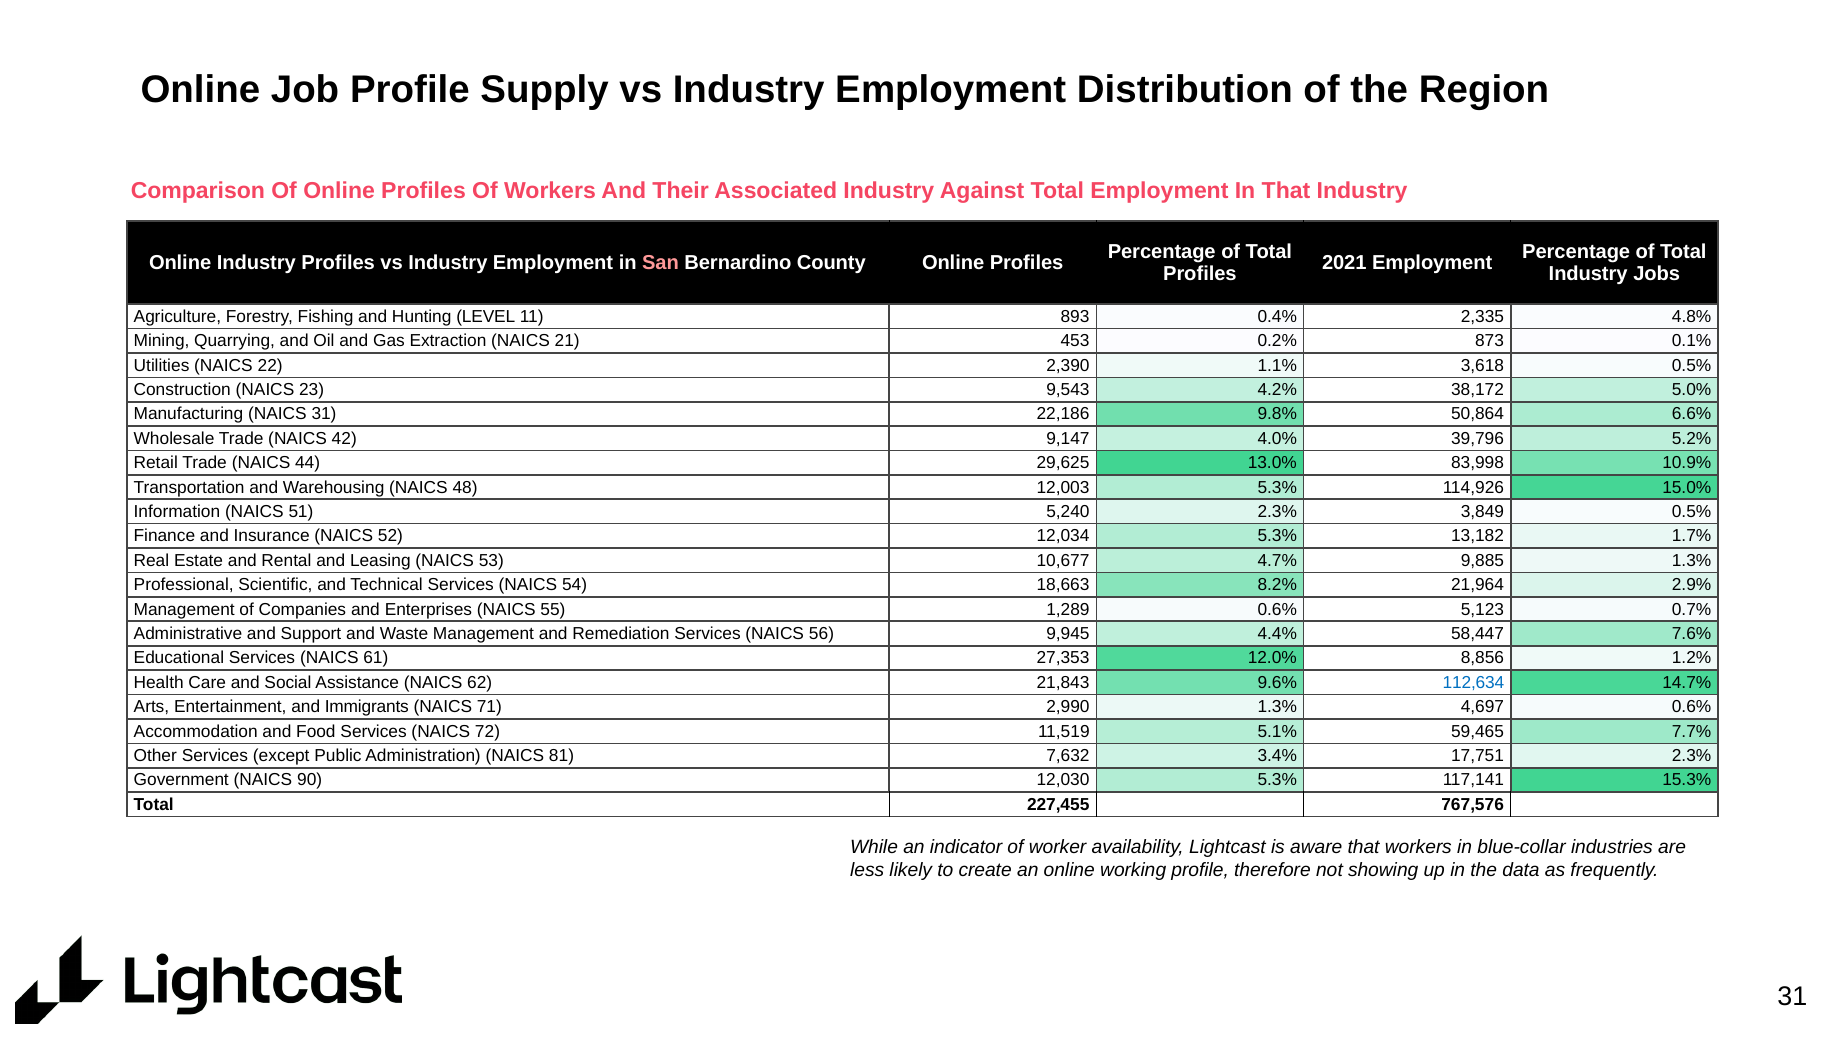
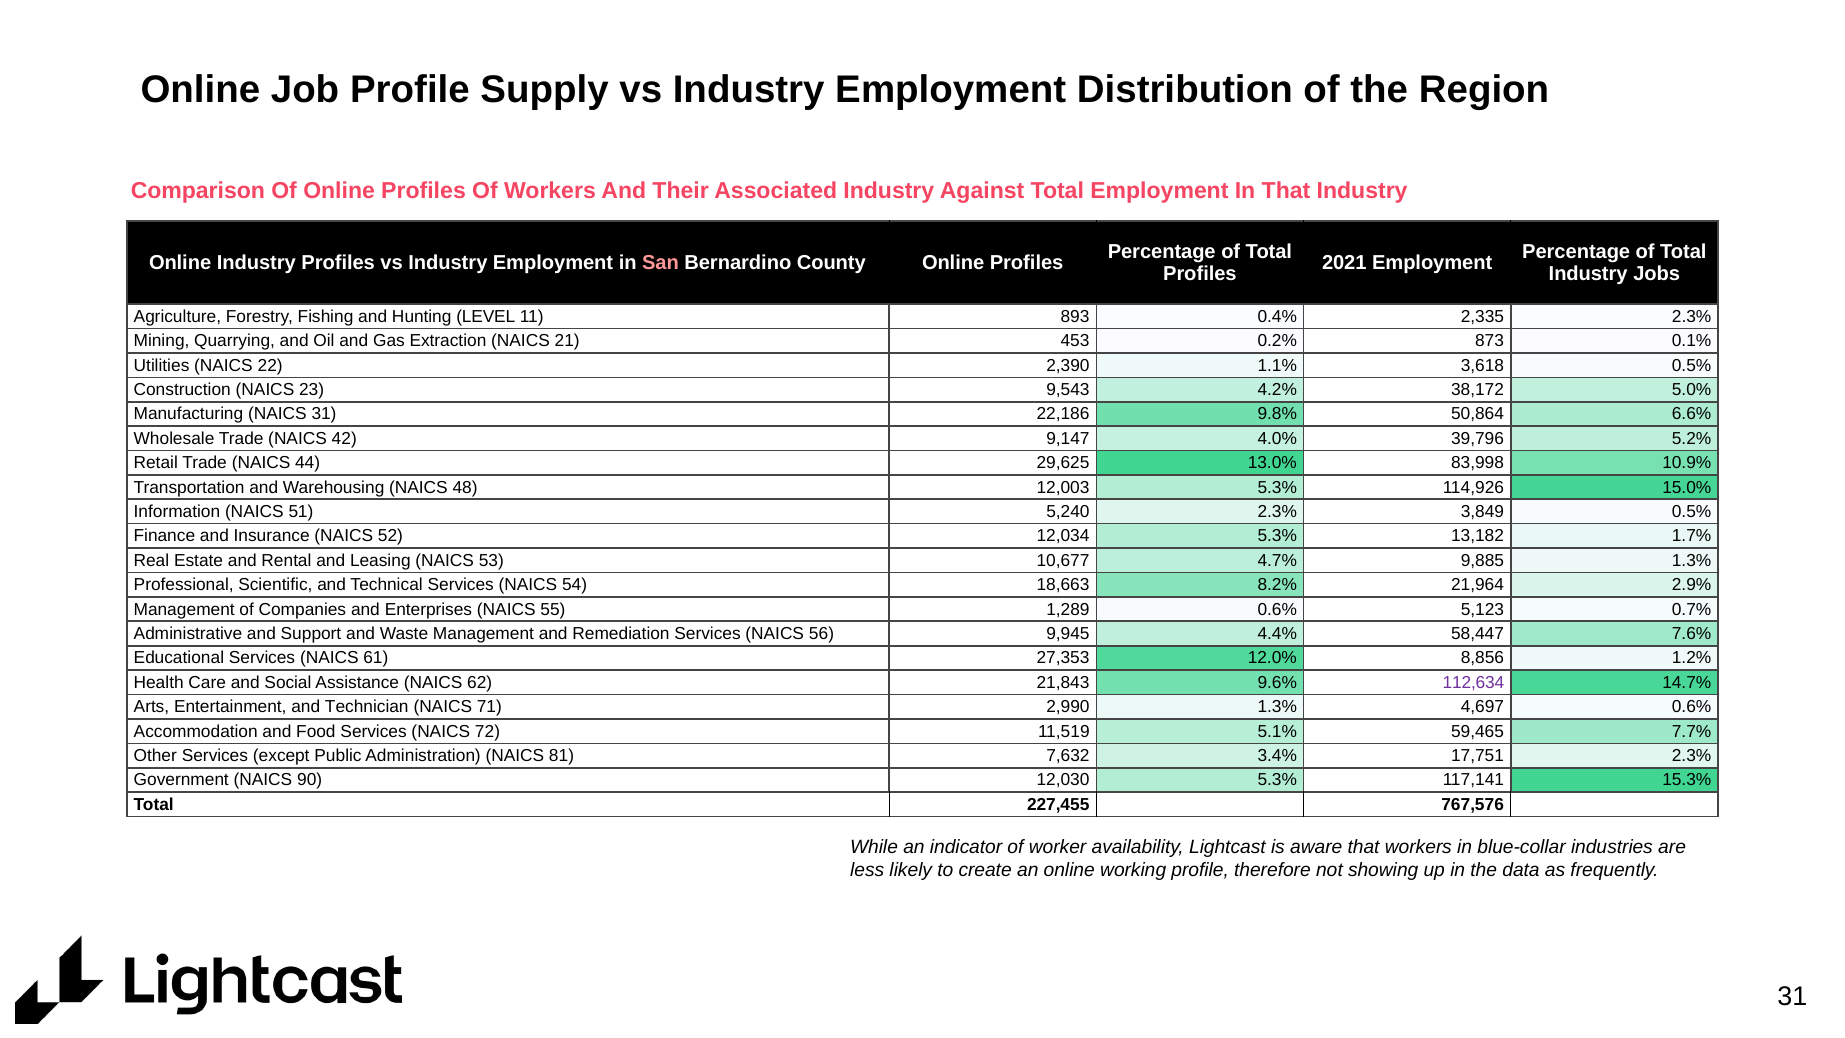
2,335 4.8%: 4.8% -> 2.3% (1692, 317)
112,634 colour: blue -> purple (1473, 682)
Immigrants: Immigrants -> Technician (367, 707)
